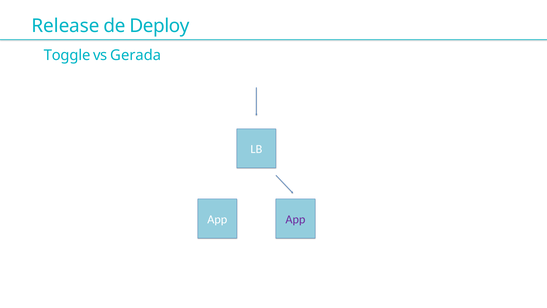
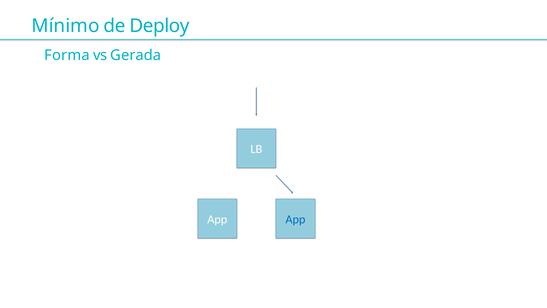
Release: Release -> Mínimo (66, 26)
Toggle: Toggle -> Forma (67, 55)
App colour: purple -> blue (295, 219)
